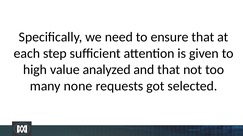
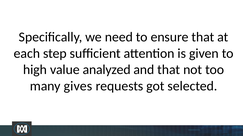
none: none -> gives (78, 86)
